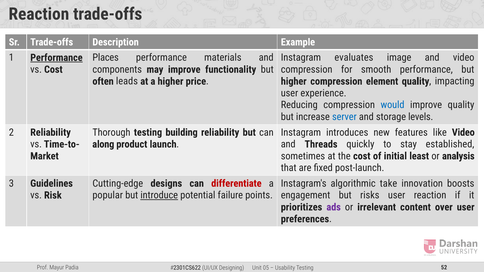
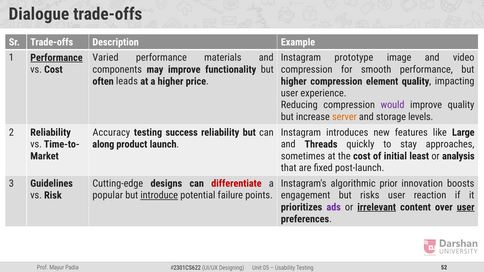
Reaction: Reaction -> Dialogue (39, 14)
Places: Places -> Varied (105, 58)
evaluates: evaluates -> prototype (354, 58)
would colour: blue -> purple (393, 105)
server colour: blue -> orange (344, 117)
Thorough: Thorough -> Accuracy (111, 132)
building: building -> success (182, 132)
like Video: Video -> Large (463, 132)
established: established -> approaches (450, 144)
take: take -> prior (389, 184)
irrelevant underline: none -> present (377, 207)
user underline: none -> present (466, 207)
